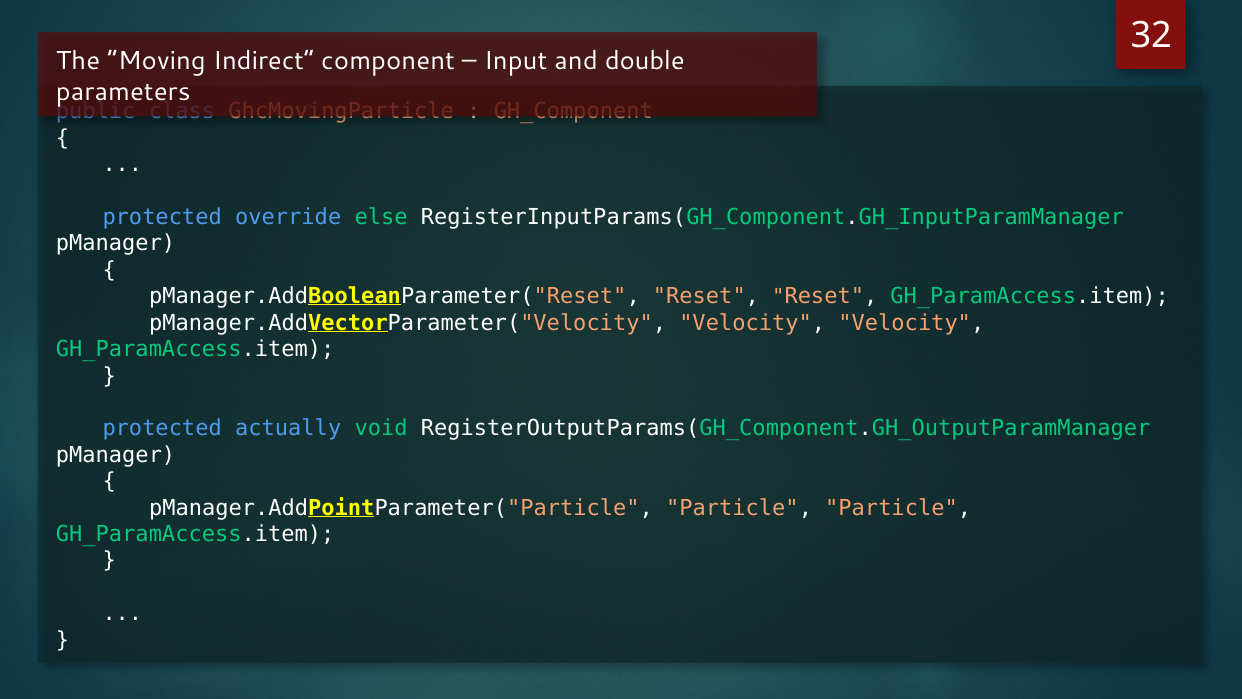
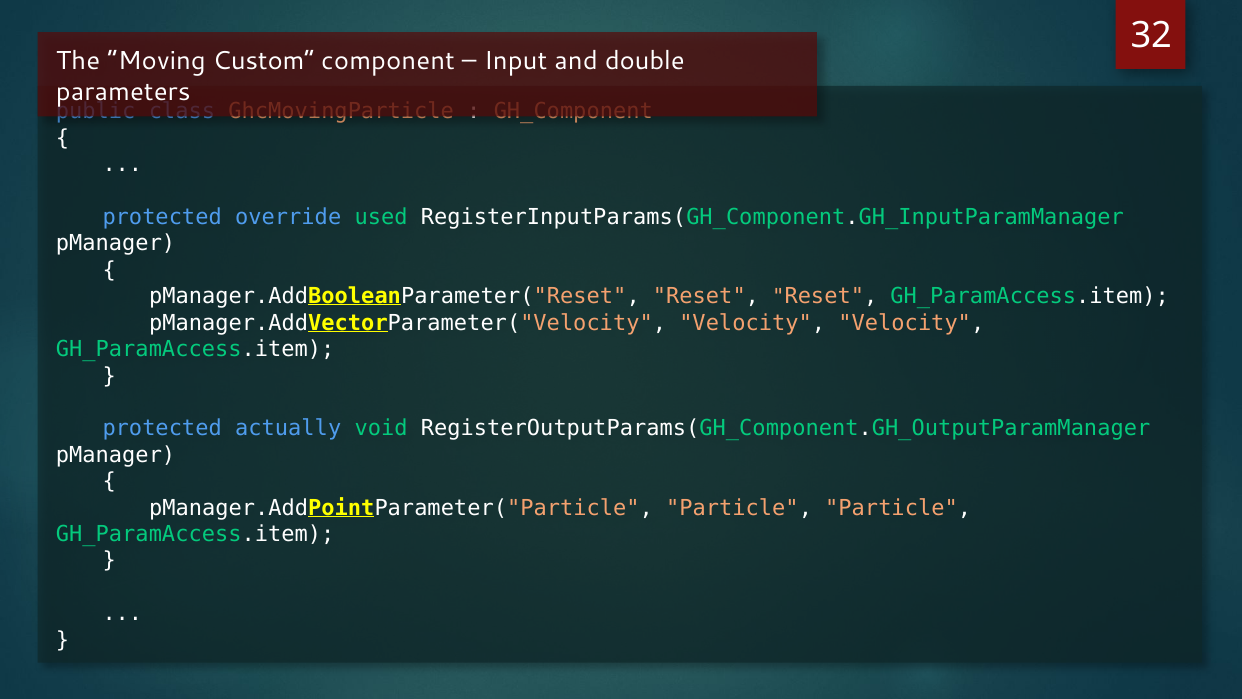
Indirect: Indirect -> Custom (264, 61)
else: else -> used (381, 217)
